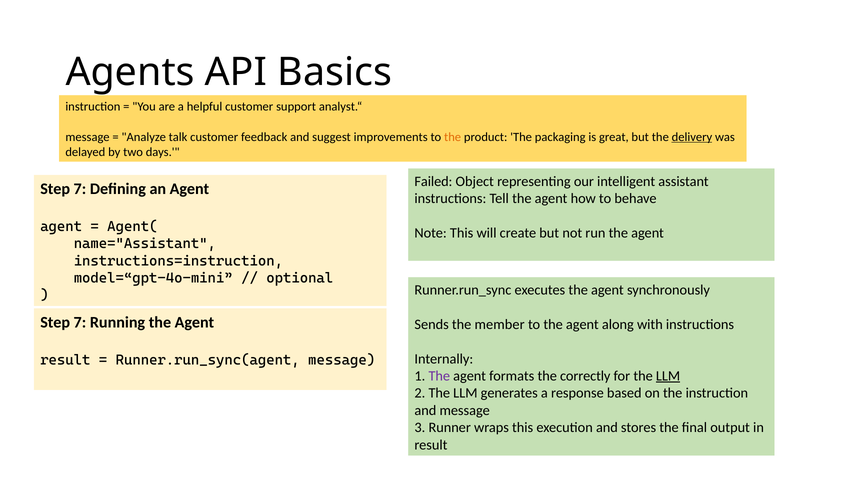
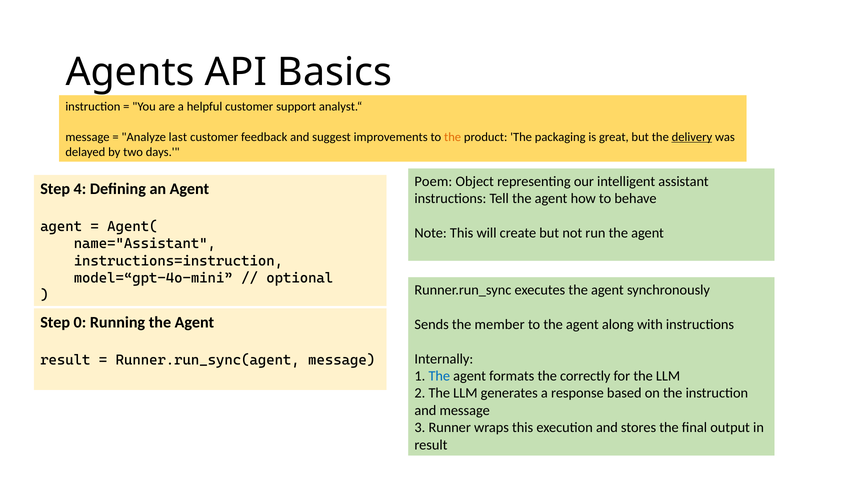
talk: talk -> last (178, 137)
Failed: Failed -> Poem (433, 181)
7: 7 -> 4 (80, 189)
7: 7 -> 0 (80, 322)
The colour: purple -> blue (439, 376)
LLM underline: present -> none (668, 376)
